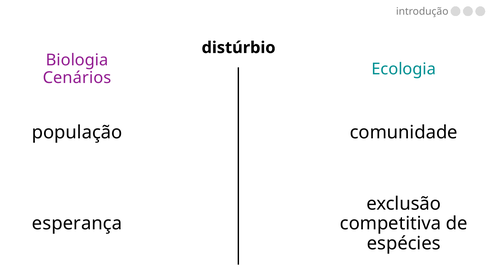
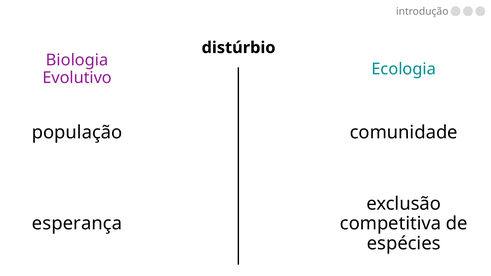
Cenários: Cenários -> Evolutivo (77, 78)
